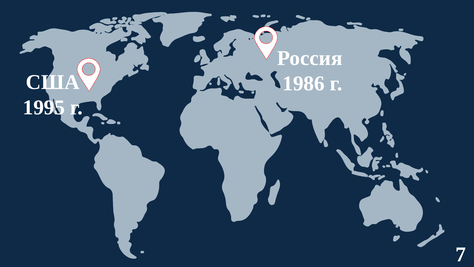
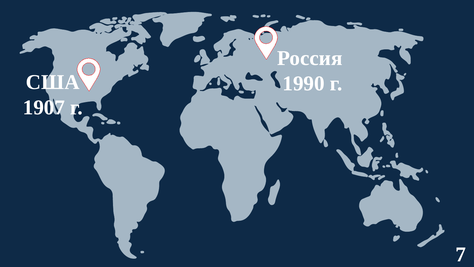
1986: 1986 -> 1990 (304, 83)
1995: 1995 -> 1907 (44, 107)
